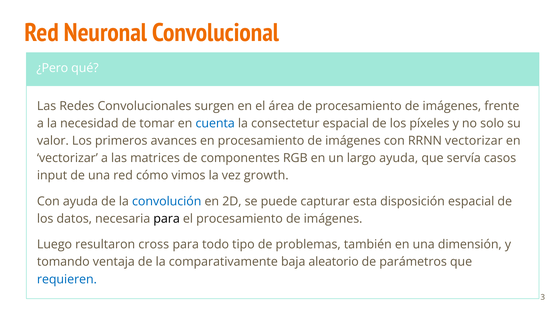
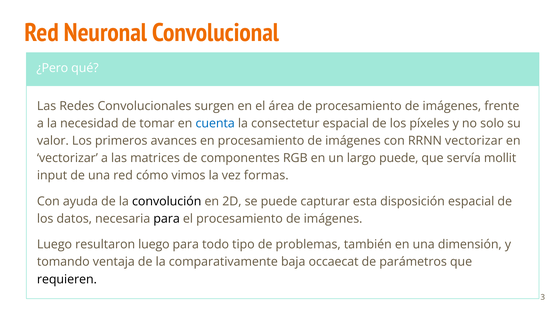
largo ayuda: ayuda -> puede (399, 158)
casos: casos -> mollit (500, 158)
growth: growth -> formas (266, 175)
convolución colour: blue -> black (167, 201)
resultaron cross: cross -> luego (154, 244)
aleatorio: aleatorio -> occaecat (334, 262)
requieren colour: blue -> black (67, 279)
